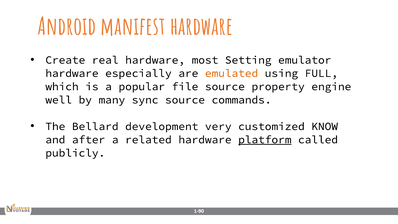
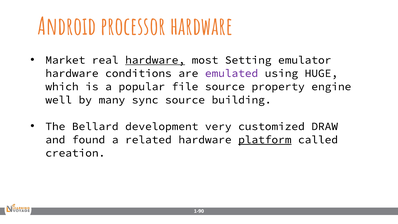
manifest: manifest -> processor (133, 27)
Create: Create -> Market (65, 60)
hardware underline: none -> present (155, 60)
especially: especially -> conditions (138, 73)
emulated colour: orange -> purple (232, 73)
FULL: FULL -> HUGE (321, 73)
commands: commands -> building (242, 100)
KNOW: KNOW -> DRAW (325, 126)
after: after -> found (89, 140)
publicly: publicly -> creation (75, 153)
